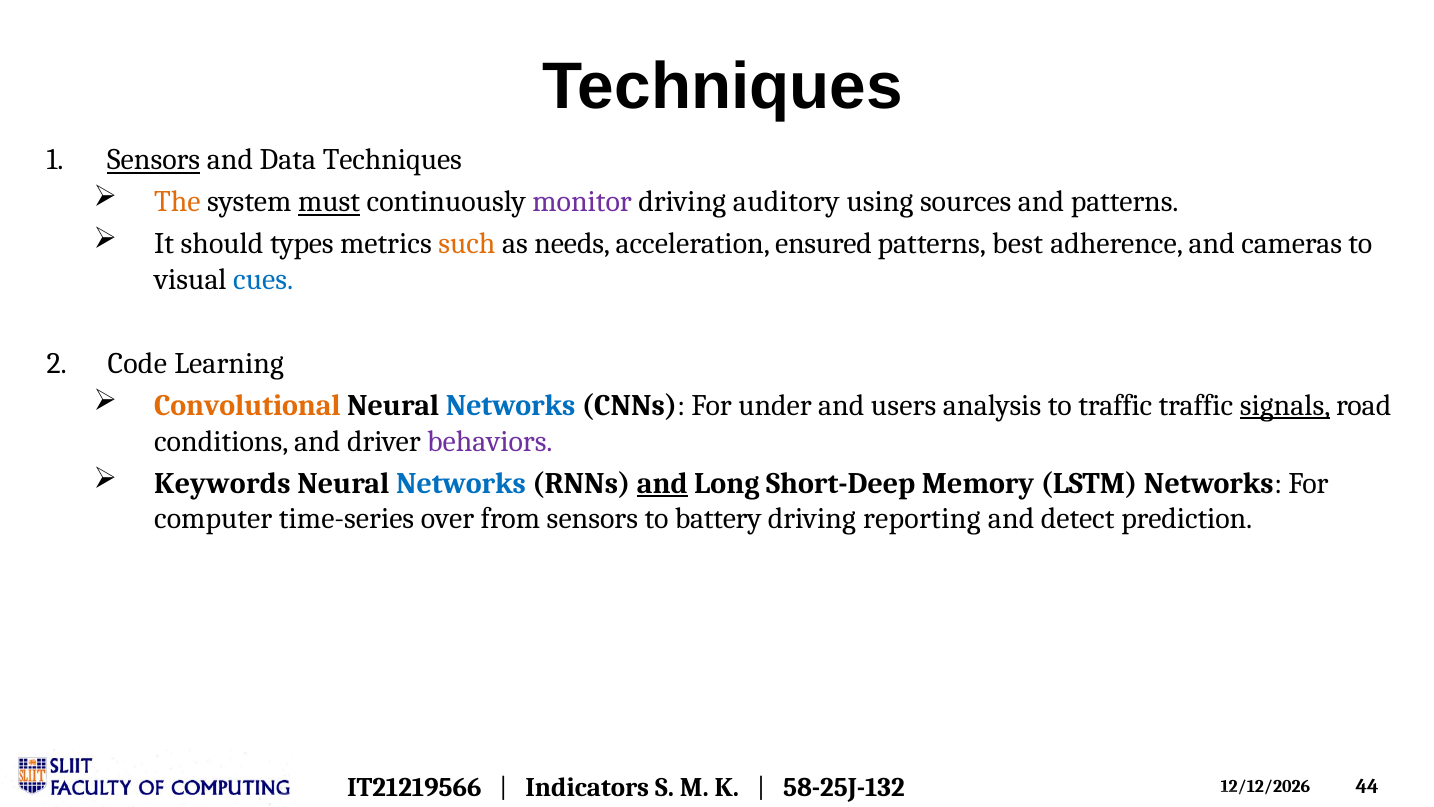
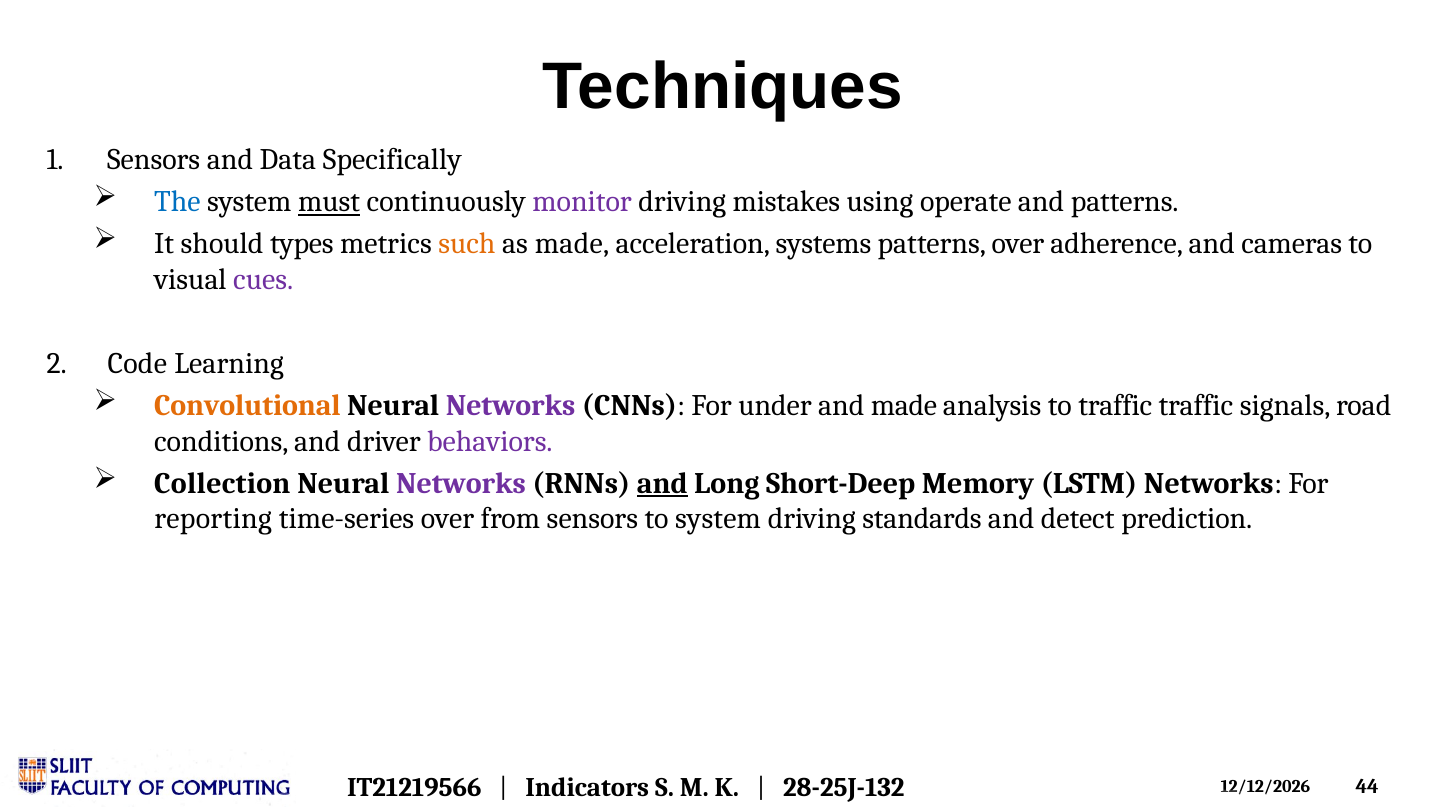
Sensors underline: present -> none (154, 160)
Data Techniques: Techniques -> Specifically (392, 160)
The colour: orange -> blue (177, 202)
auditory: auditory -> mistakes (786, 202)
sources: sources -> operate (966, 202)
as needs: needs -> made (572, 244)
ensured: ensured -> systems (823, 244)
patterns best: best -> over (1018, 244)
cues colour: blue -> purple (263, 280)
Networks colour: blue -> purple (511, 405)
and users: users -> made (904, 405)
signals underline: present -> none (1285, 405)
Keywords: Keywords -> Collection (222, 483)
Networks colour: blue -> purple (461, 483)
computer: computer -> reporting (213, 519)
to battery: battery -> system (718, 519)
reporting: reporting -> standards (922, 519)
58-25J-132: 58-25J-132 -> 28-25J-132 (844, 787)
